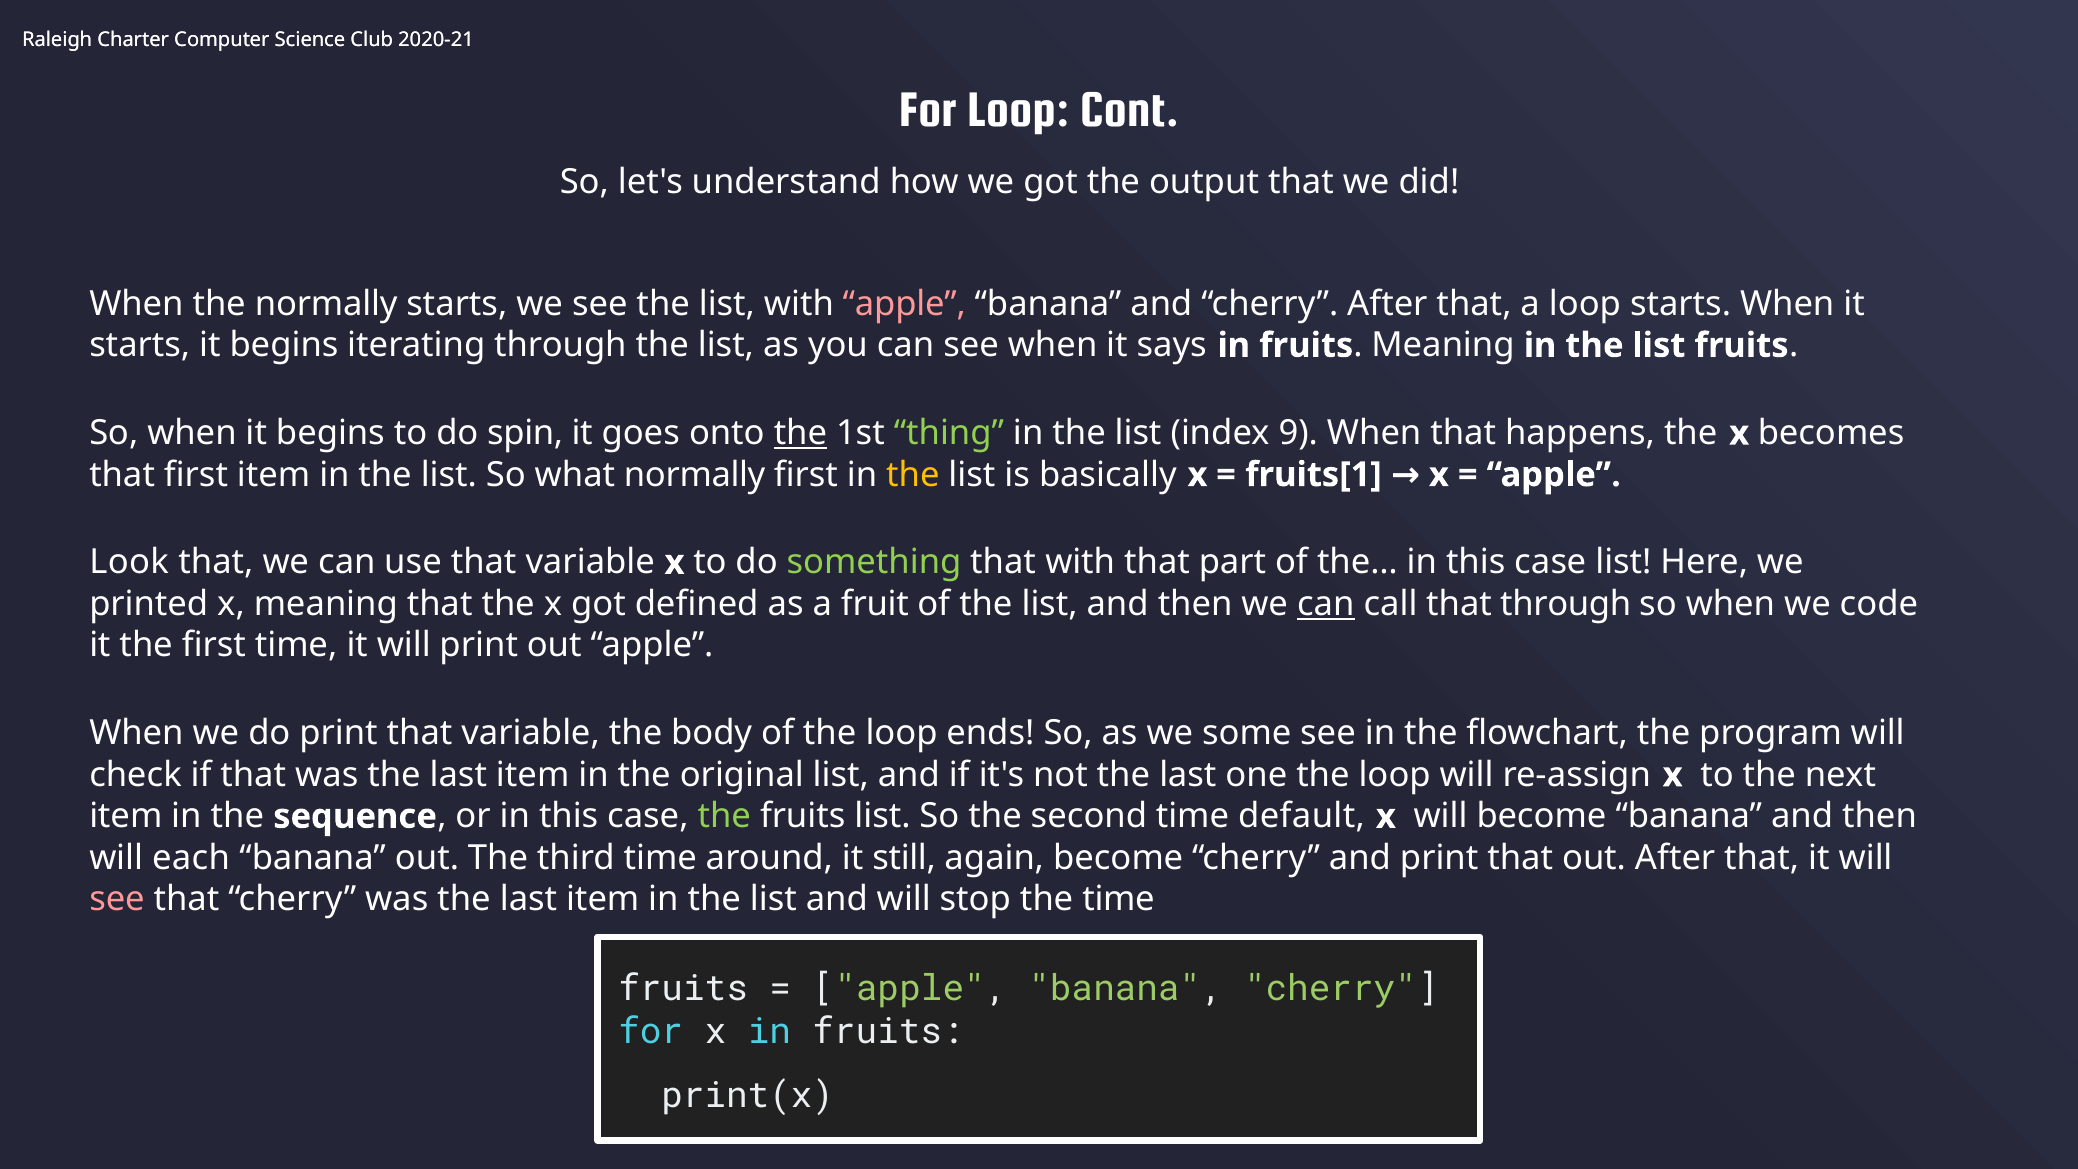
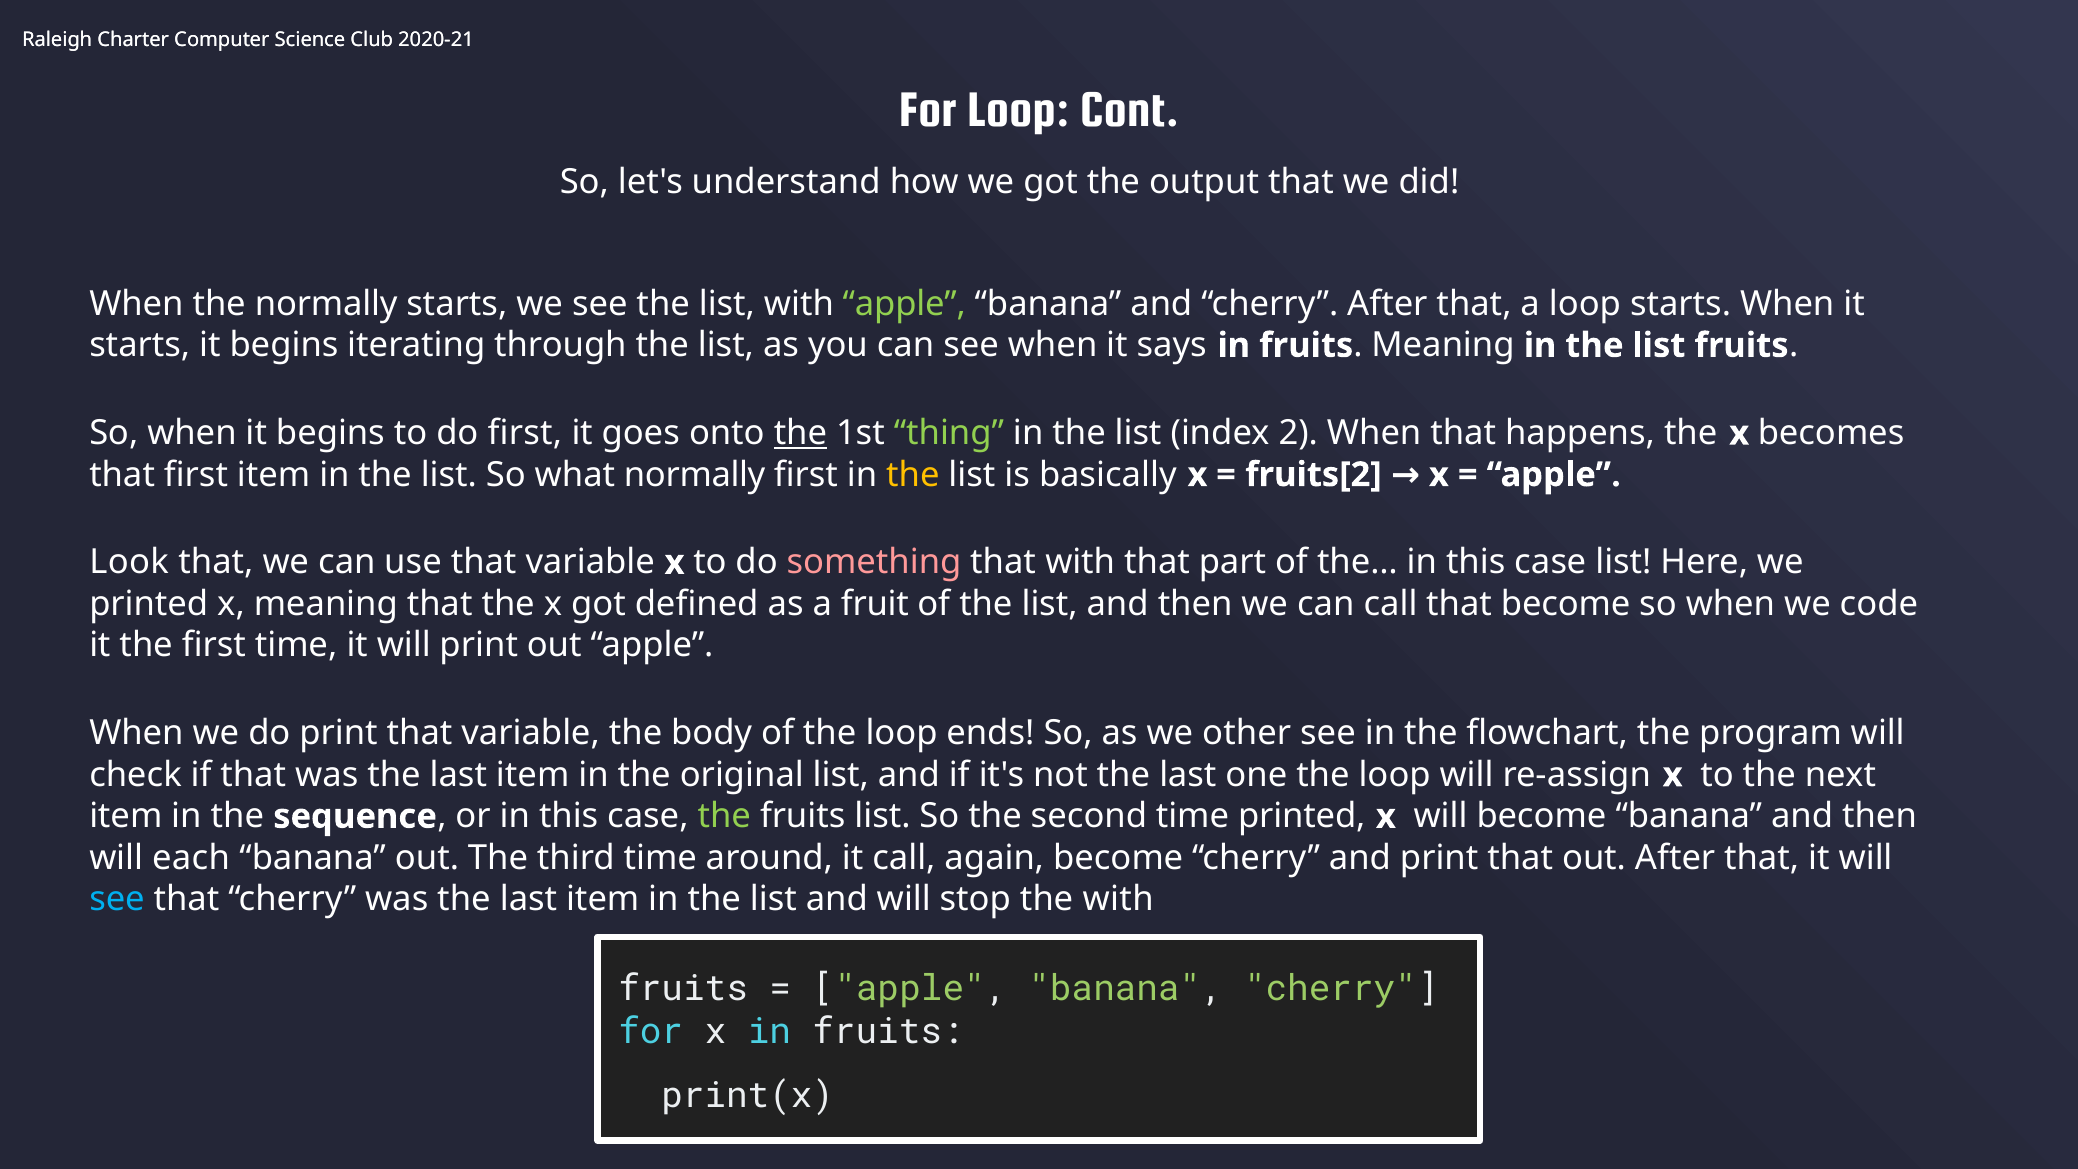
apple colour: pink -> light green (904, 304)
do spin: spin -> first (525, 433)
9: 9 -> 2 (1298, 433)
fruits[1: fruits[1 -> fruits[2 (1314, 475)
something colour: light green -> pink (874, 562)
can underline: present -> none (1326, 604)
that through: through -> become (1566, 604)
some: some -> other (1247, 733)
time default: default -> printed (1302, 816)
it still: still -> call (904, 858)
see colour: pink -> light blue (117, 899)
the time: time -> with (1118, 899)
